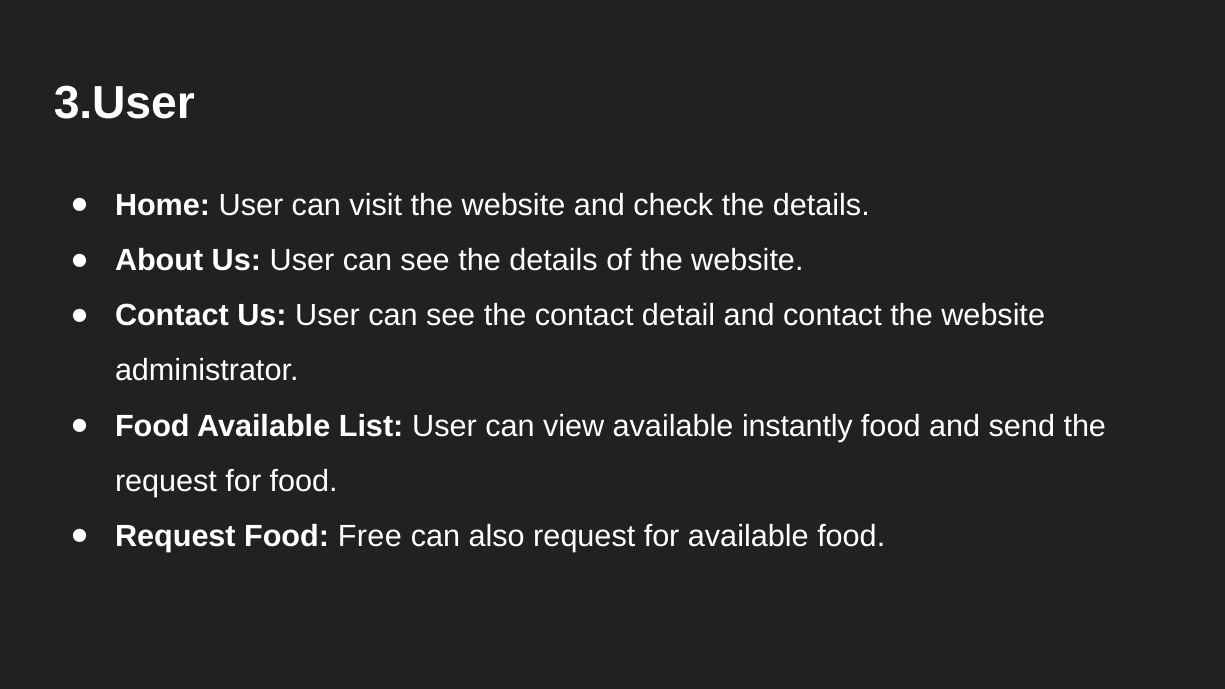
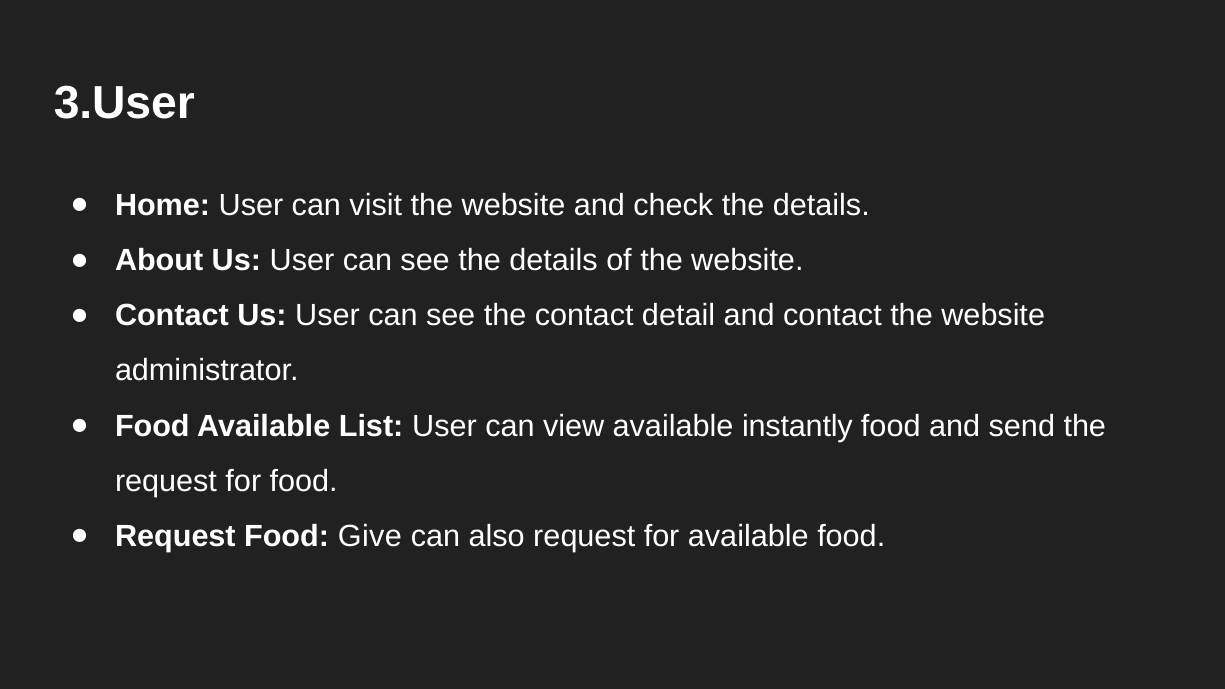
Free: Free -> Give (370, 536)
